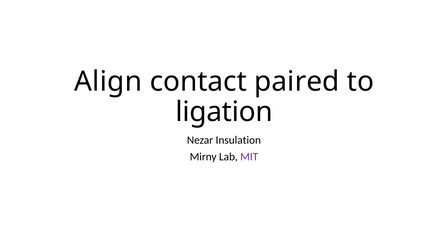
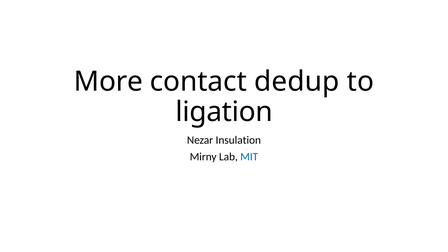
Align: Align -> More (108, 82)
paired: paired -> dedup (297, 82)
MIT colour: purple -> blue (249, 157)
